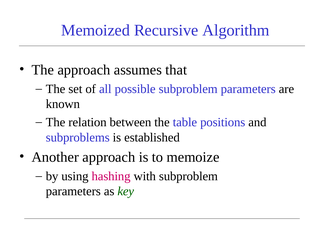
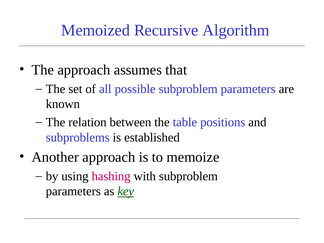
key underline: none -> present (126, 191)
